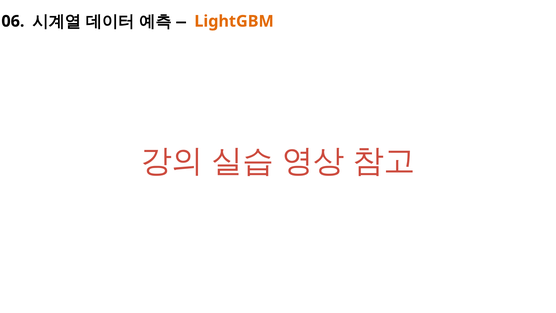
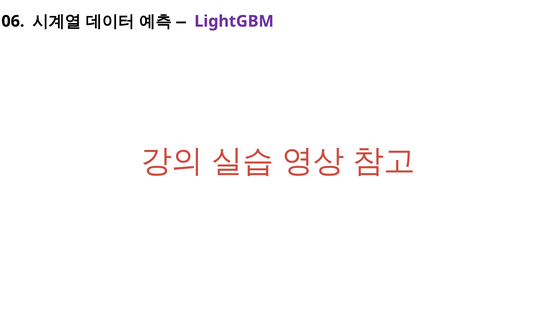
LightGBM colour: orange -> purple (234, 21)
